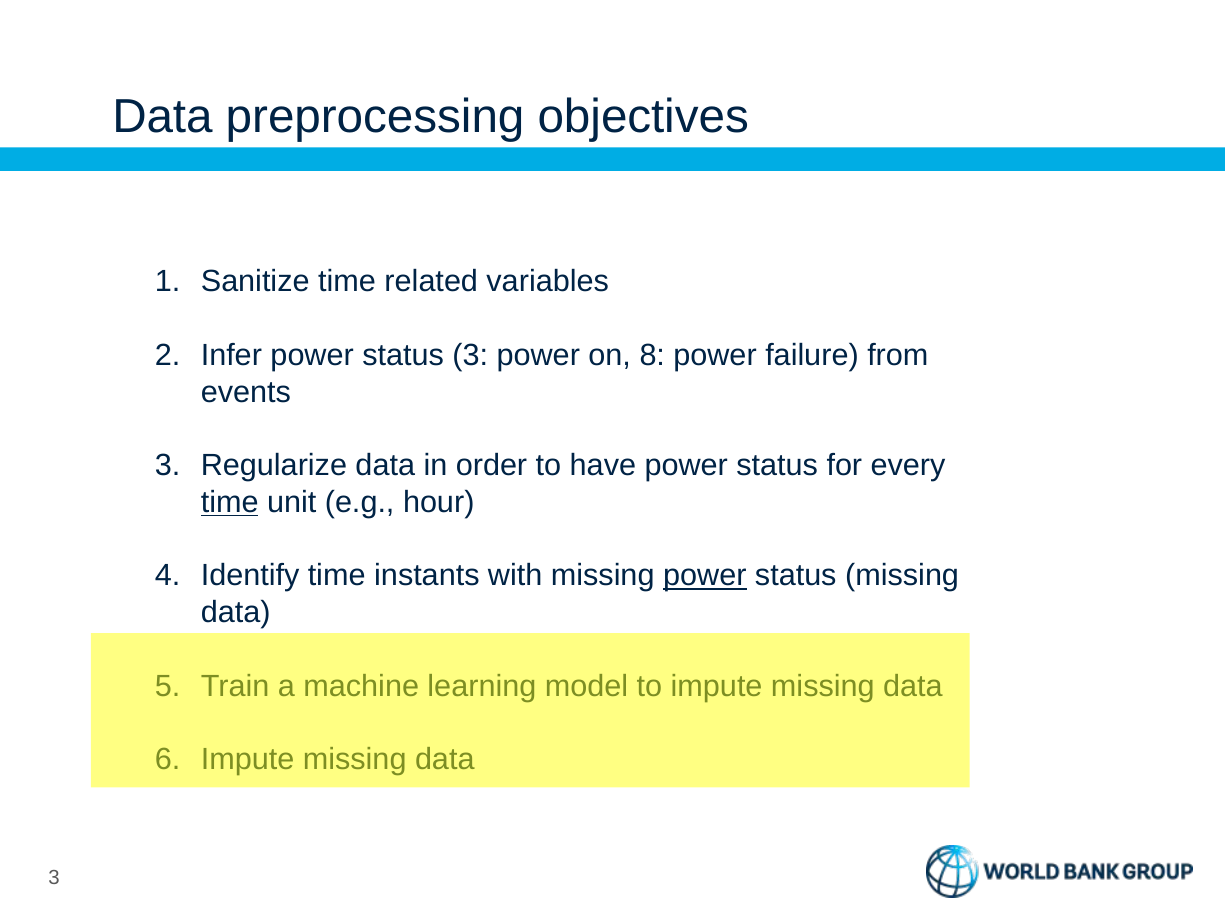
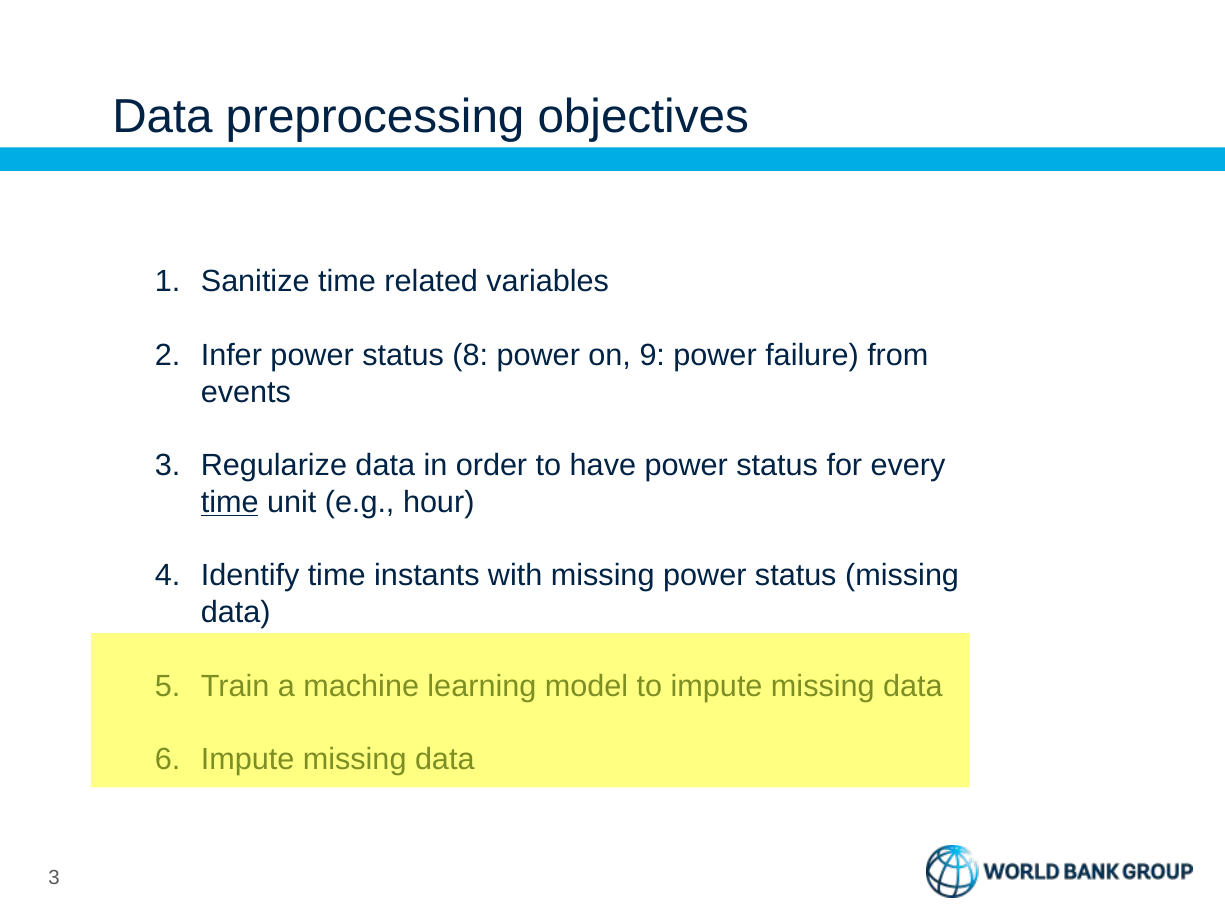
status 3: 3 -> 8 (470, 355)
8: 8 -> 9 (652, 355)
power underline: present -> none (705, 576)
